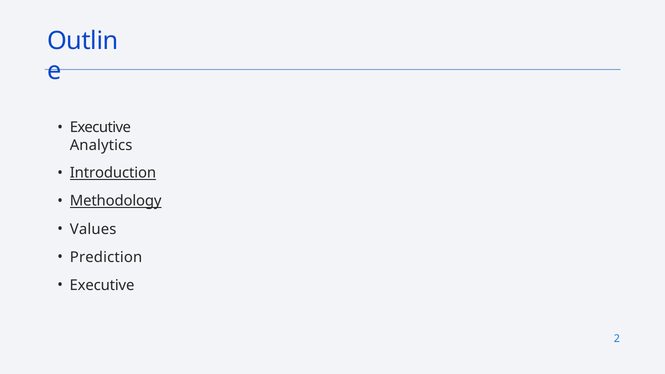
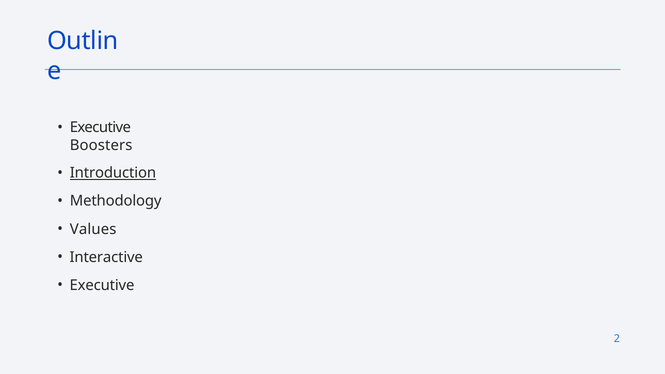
Analytics: Analytics -> Boosters (101, 145)
Methodology underline: present -> none (116, 201)
Prediction: Prediction -> Interactive (106, 257)
